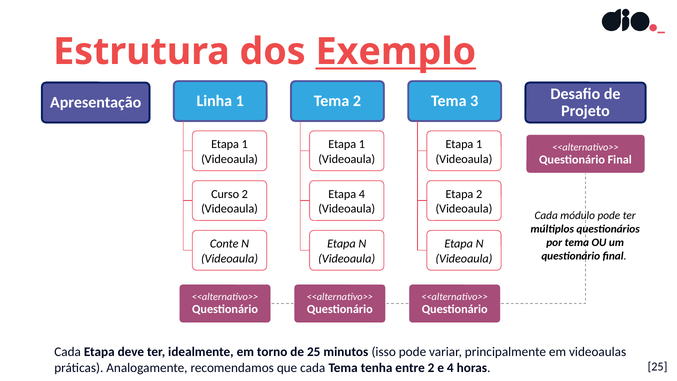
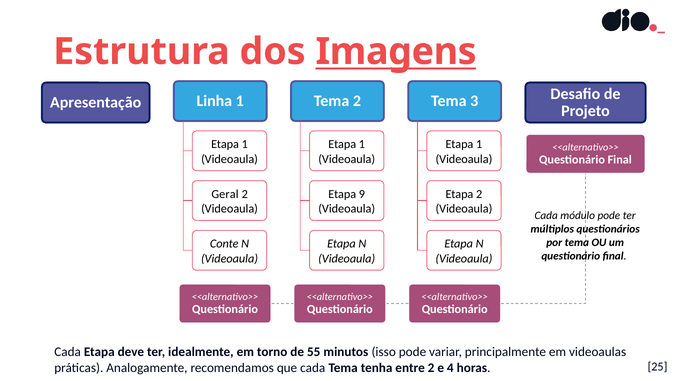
Exemplo: Exemplo -> Imagens (396, 52)
Curso: Curso -> Geral (225, 194)
Etapa 4: 4 -> 9 (362, 194)
de 25: 25 -> 55 (314, 352)
